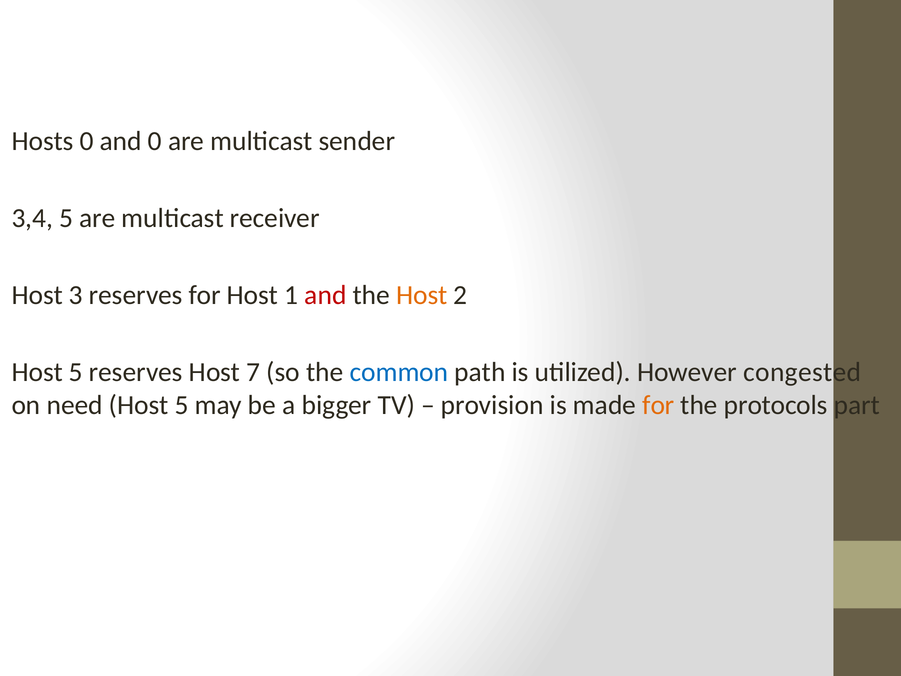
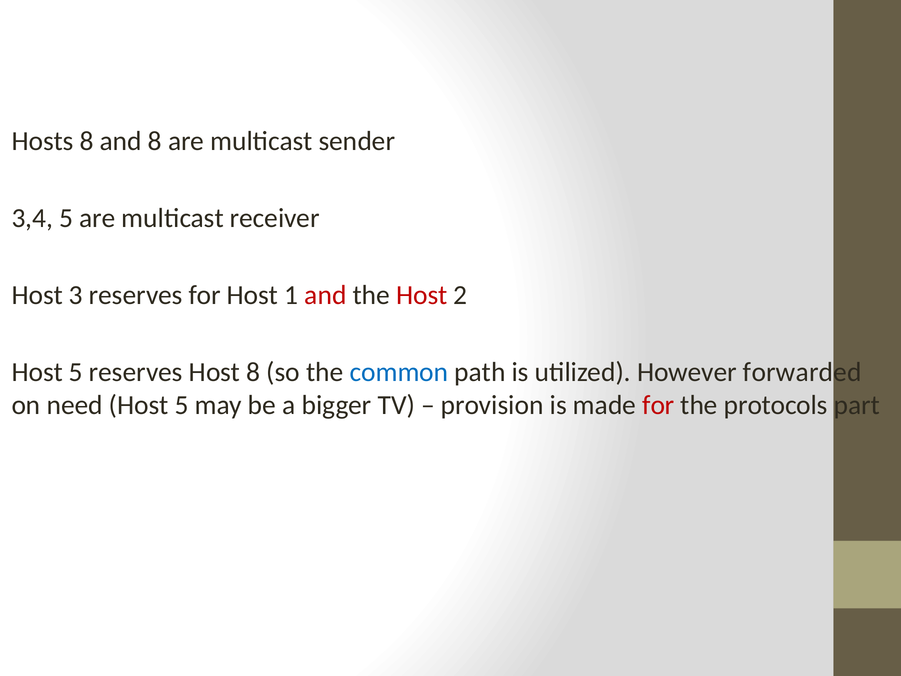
Hosts 0: 0 -> 8 (87, 141)
and 0: 0 -> 8 (155, 141)
Host colour: orange -> red (422, 295)
Host 7: 7 -> 8 (253, 372)
congested: congested -> forwarded (802, 372)
for colour: orange -> red (658, 405)
